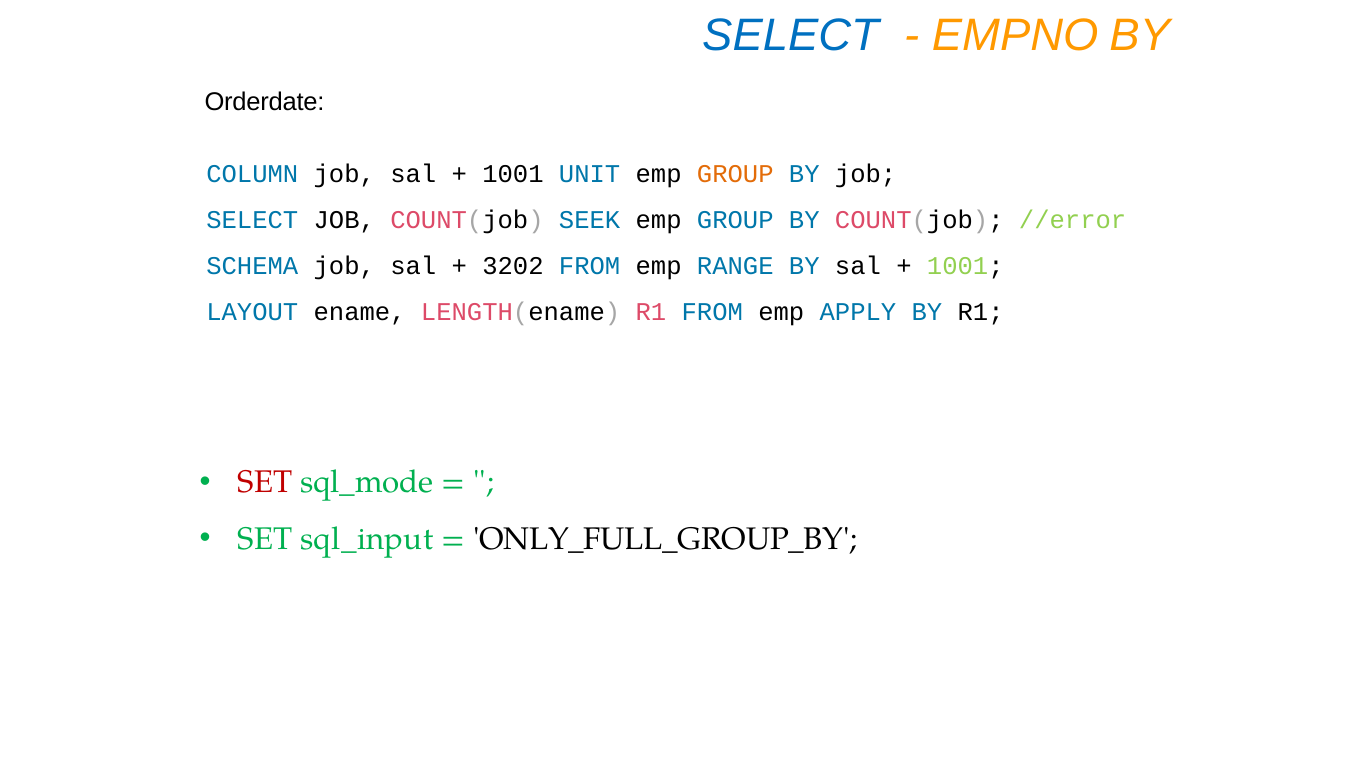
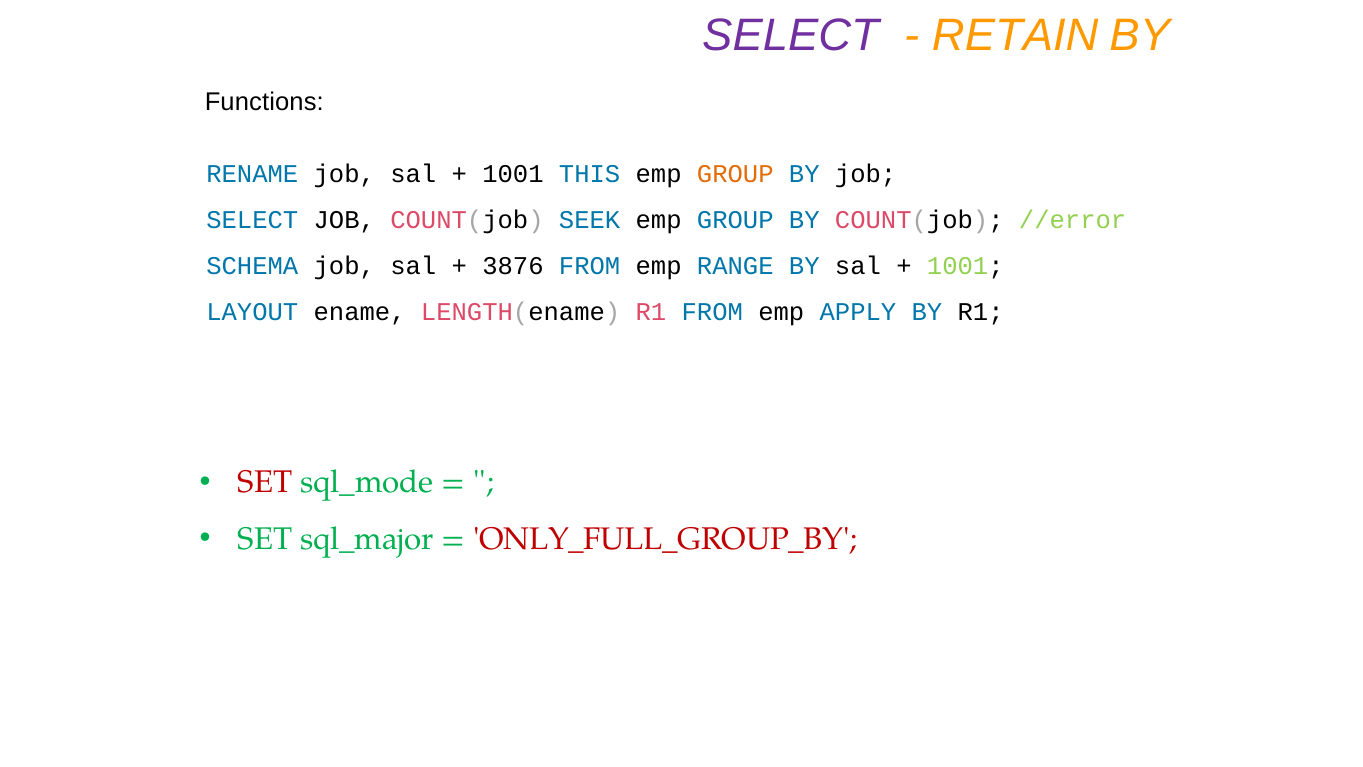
SELECT colour: blue -> purple (791, 35)
EMPNO: EMPNO -> RETAIN (1015, 35)
Orderdate: Orderdate -> Functions (264, 102)
COLUMN: COLUMN -> RENAME (252, 174)
UNIT: UNIT -> THIS (590, 174)
3202: 3202 -> 3876 (513, 266)
sql_input: sql_input -> sql_major (367, 539)
ONLY_FULL_GROUP_BY colour: black -> red (665, 539)
